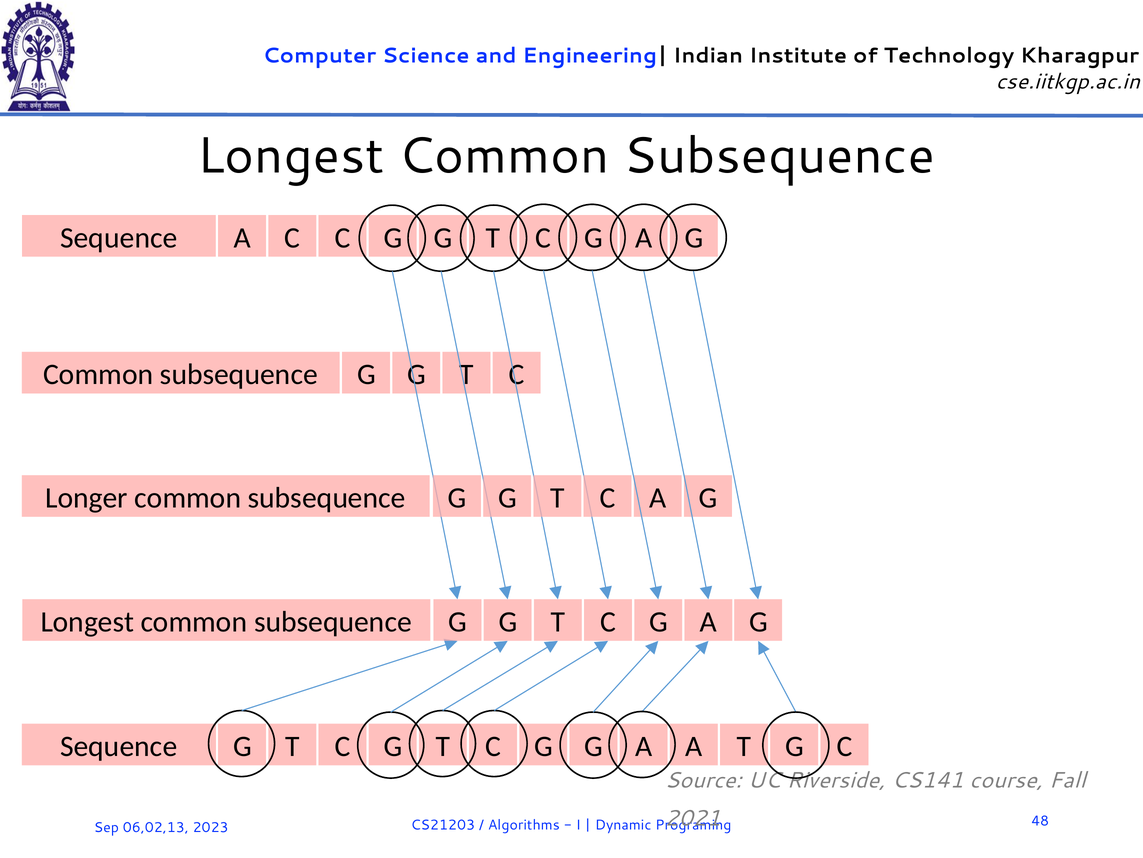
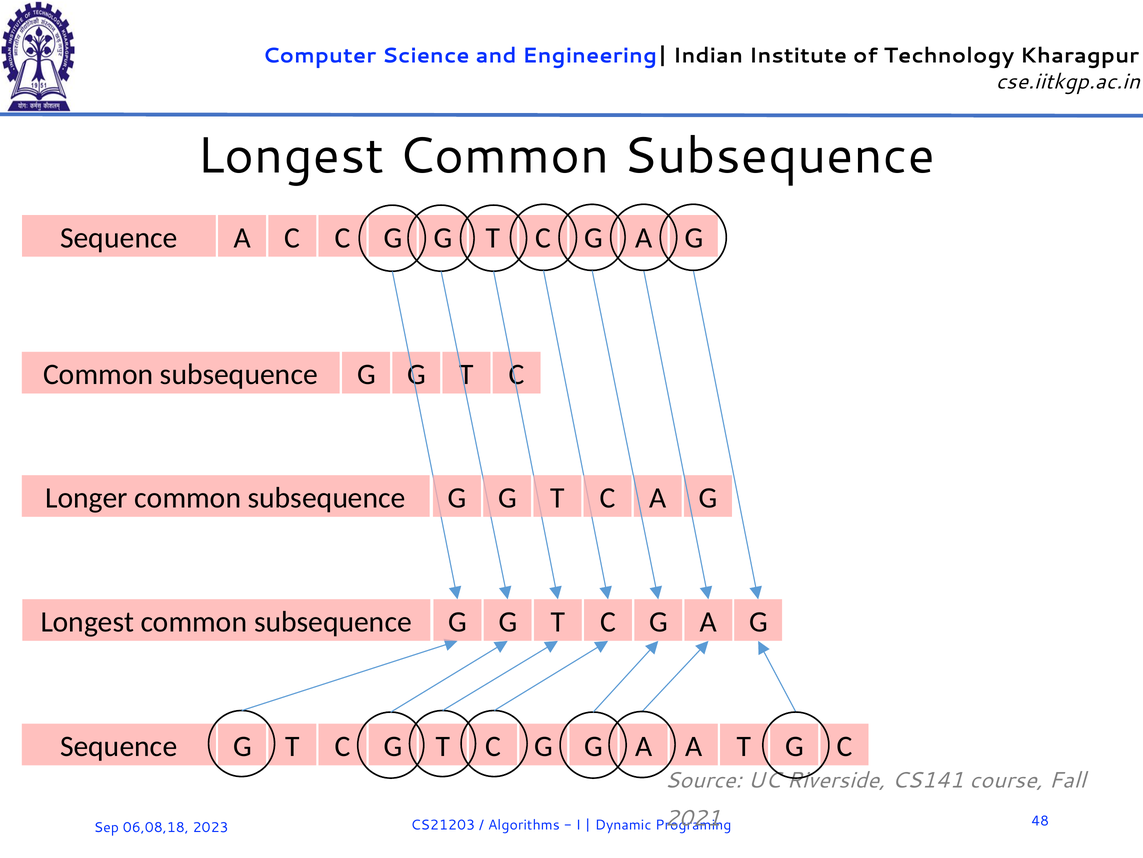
06,02,13: 06,02,13 -> 06,08,18 (156, 827)
